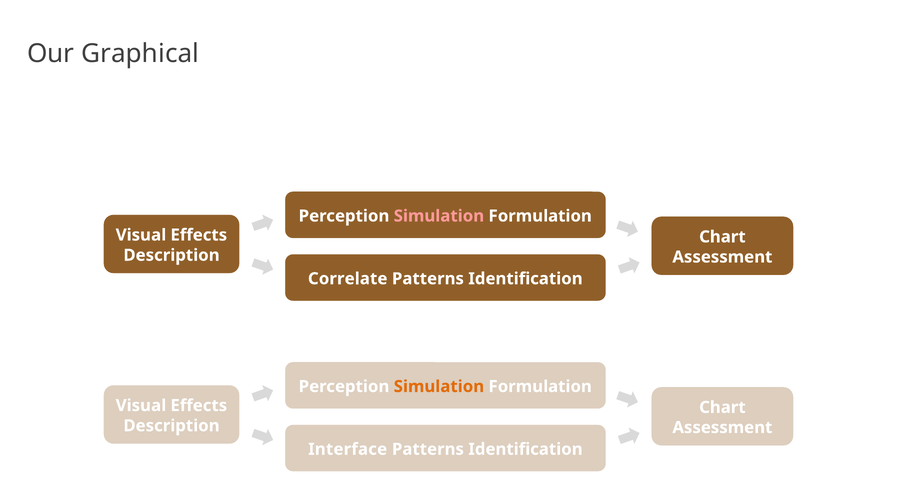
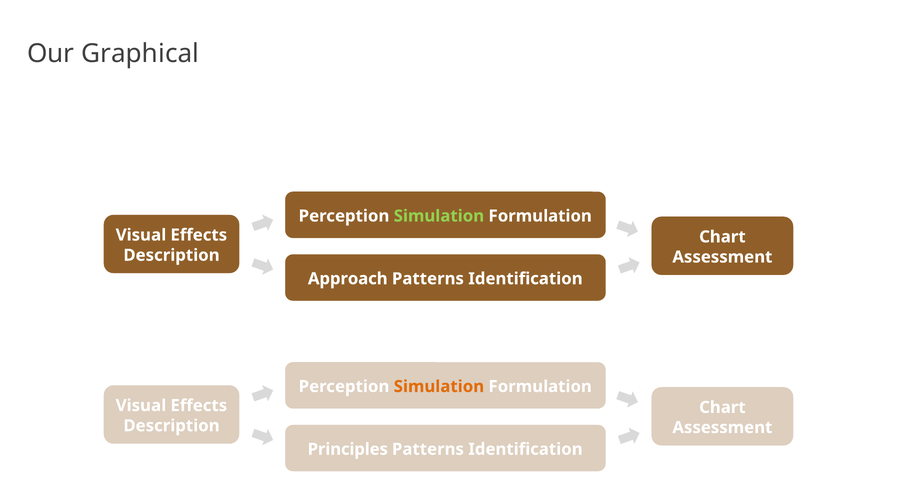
Simulation colour: pink -> light green (439, 216)
Correlate: Correlate -> Approach (348, 279)
Interface: Interface -> Principles (348, 450)
